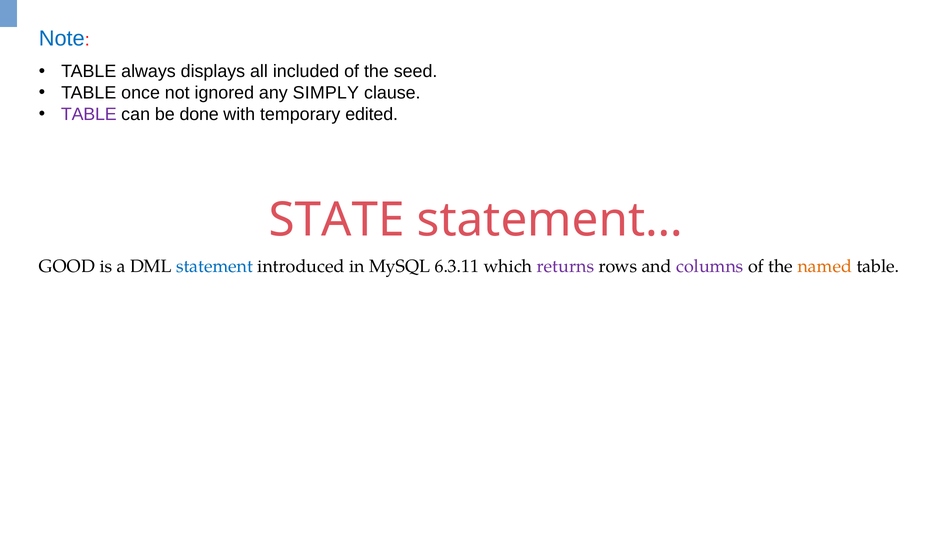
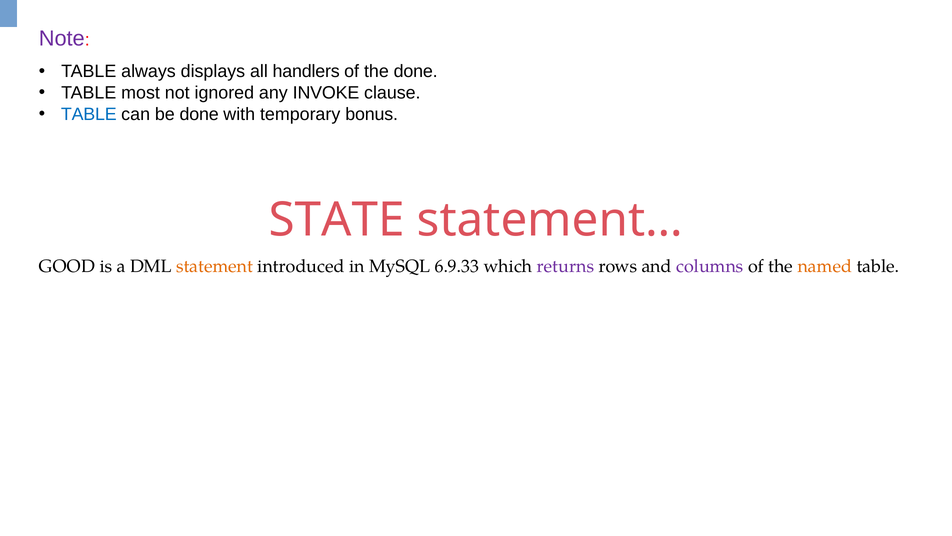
Note colour: blue -> purple (62, 38)
included: included -> handlers (306, 71)
the seed: seed -> done (416, 71)
once: once -> most (141, 93)
SIMPLY: SIMPLY -> INVOKE (326, 93)
TABLE colour: purple -> blue (89, 114)
edited: edited -> bonus (372, 114)
statement colour: blue -> orange (215, 266)
6.3.11: 6.3.11 -> 6.9.33 (457, 266)
